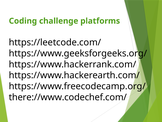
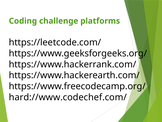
there://www.codechef.com/: there://www.codechef.com/ -> hard://www.codechef.com/ (68, 97)
